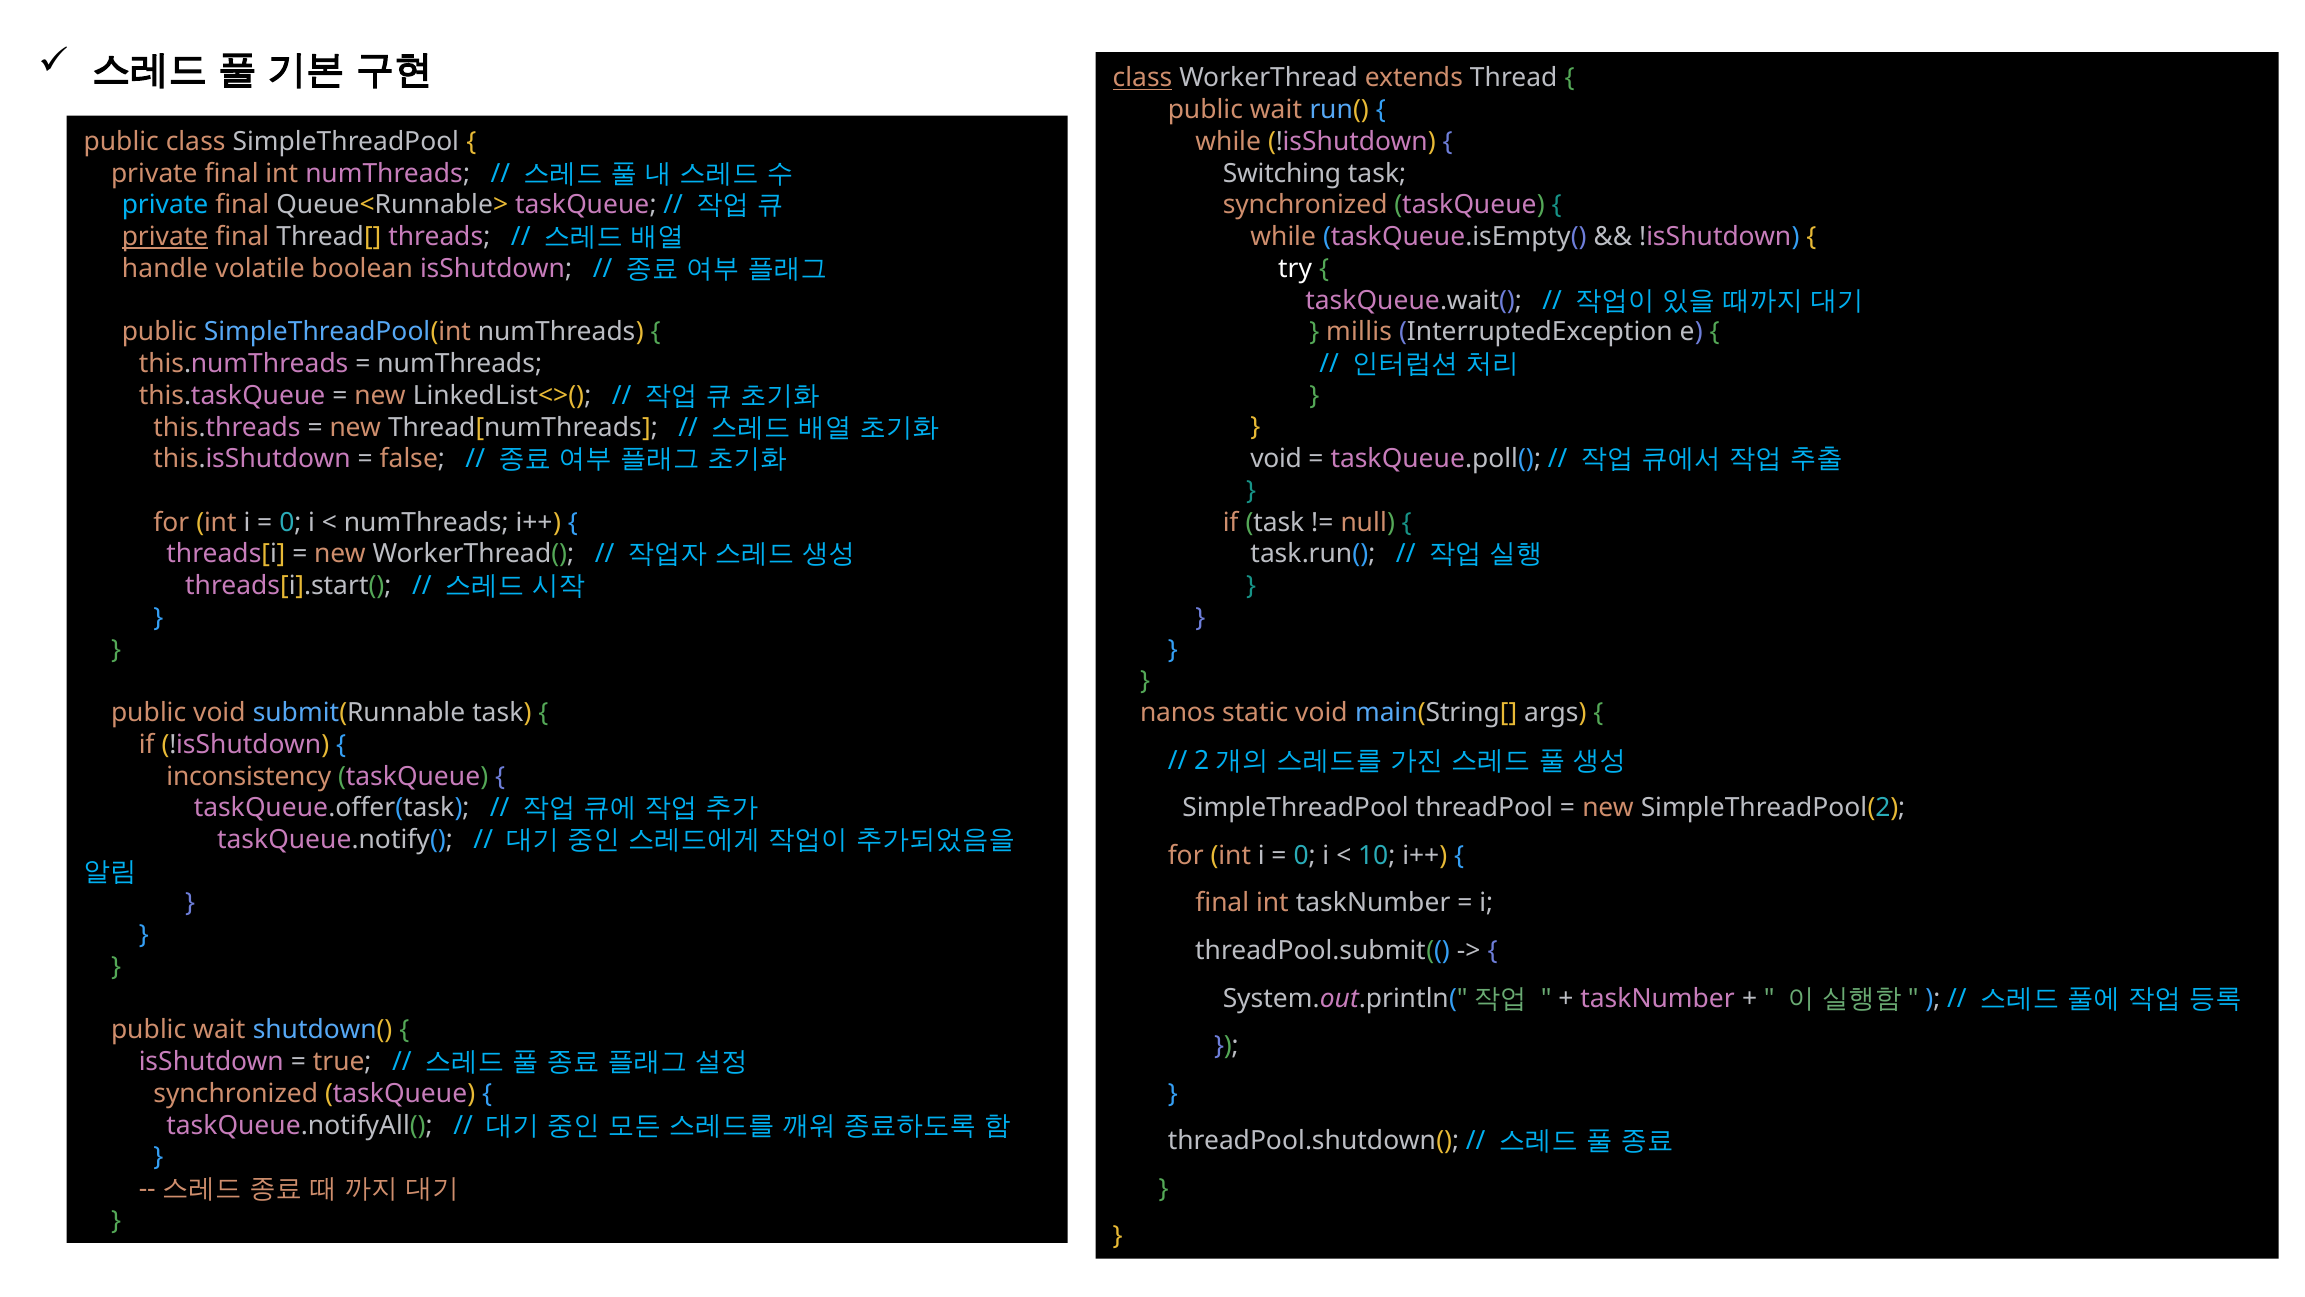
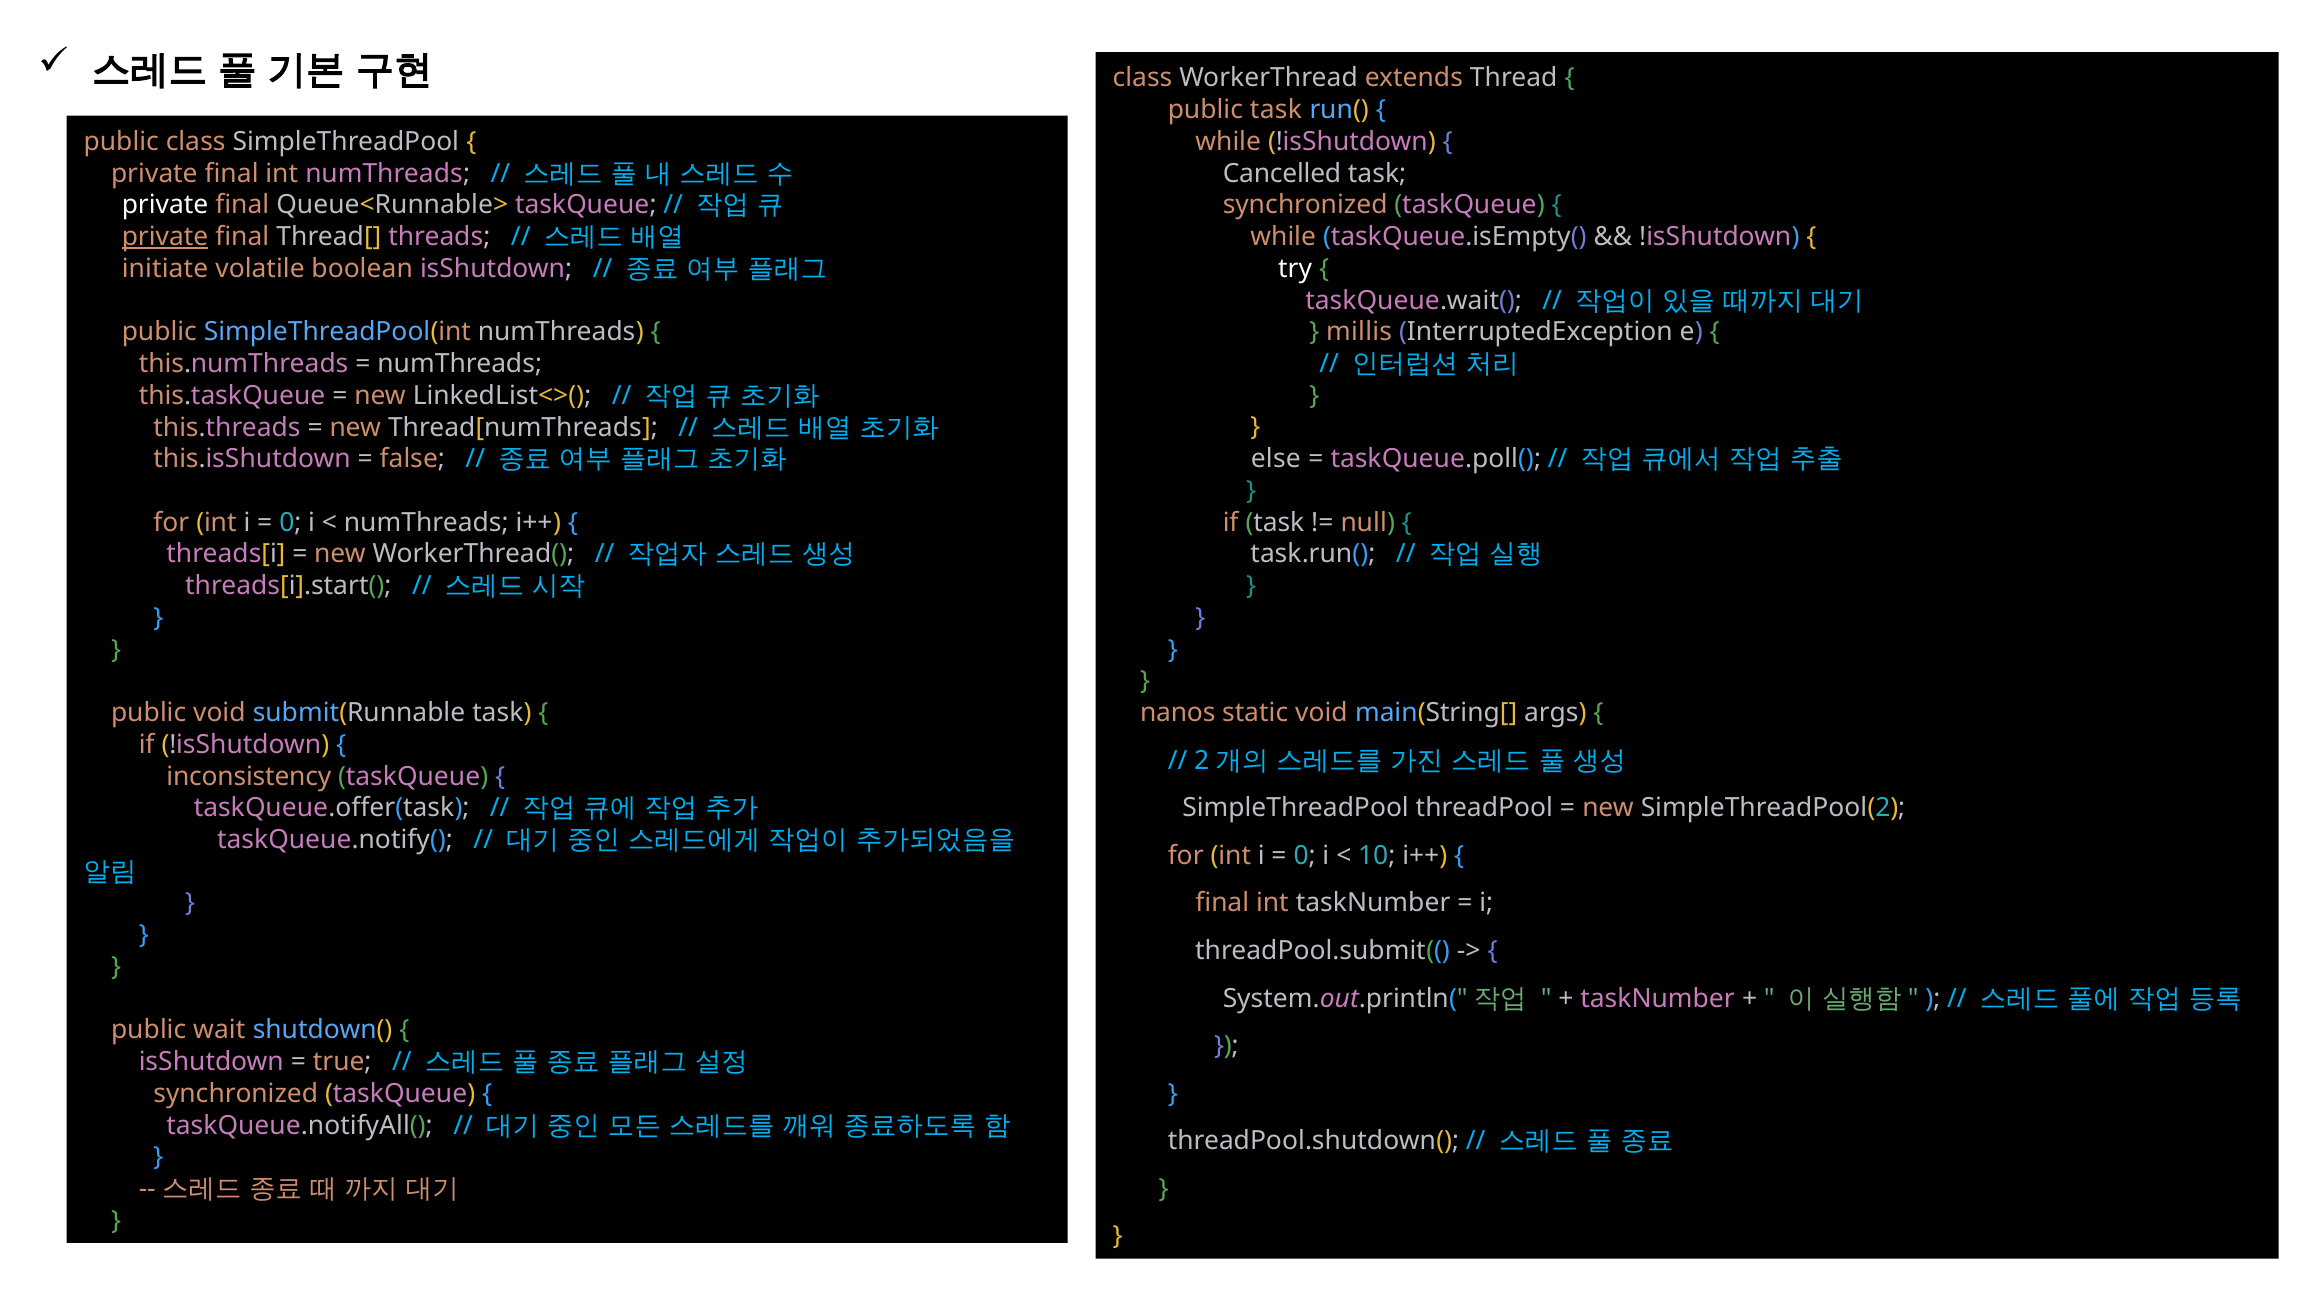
class underline: present -> none (1143, 78)
wait: wait -> task (1276, 110)
Switching: Switching -> Cancelled (1282, 173)
private colour: light blue -> white (165, 205)
handle: handle -> initiate (165, 269)
void: void -> else (1276, 459)
